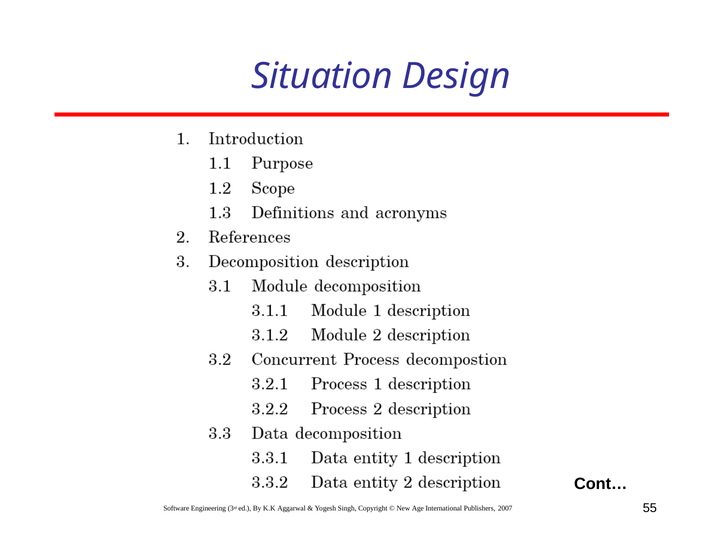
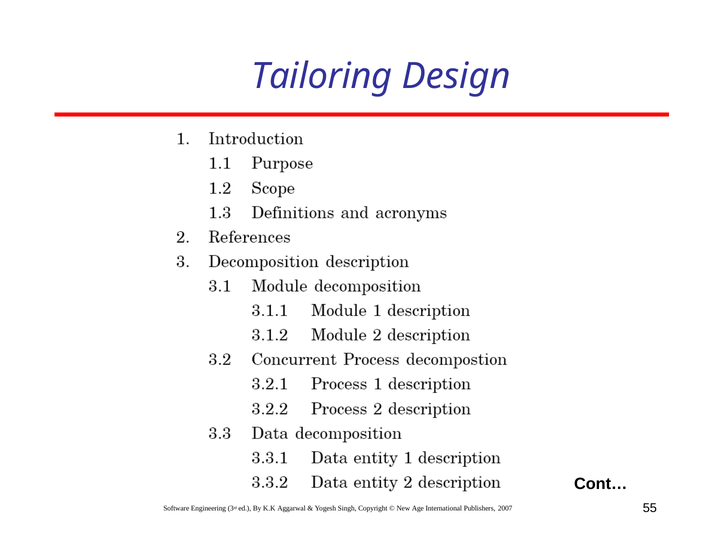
Situation: Situation -> Tailoring (322, 76)
